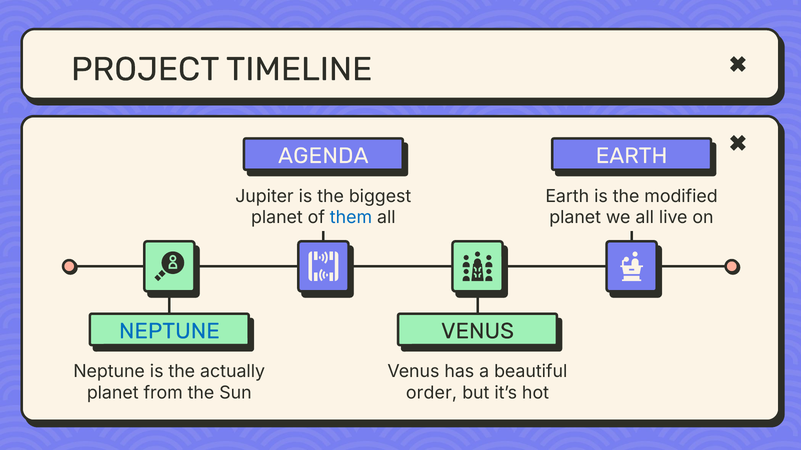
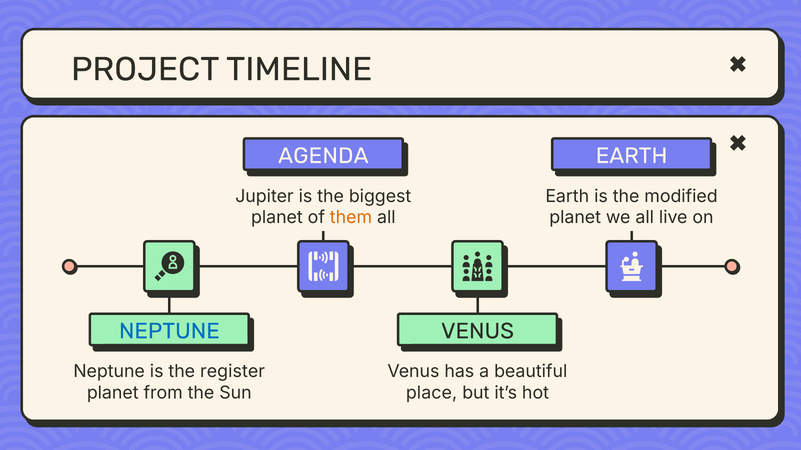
them colour: blue -> orange (351, 218)
actually: actually -> register (233, 372)
order: order -> place (432, 393)
